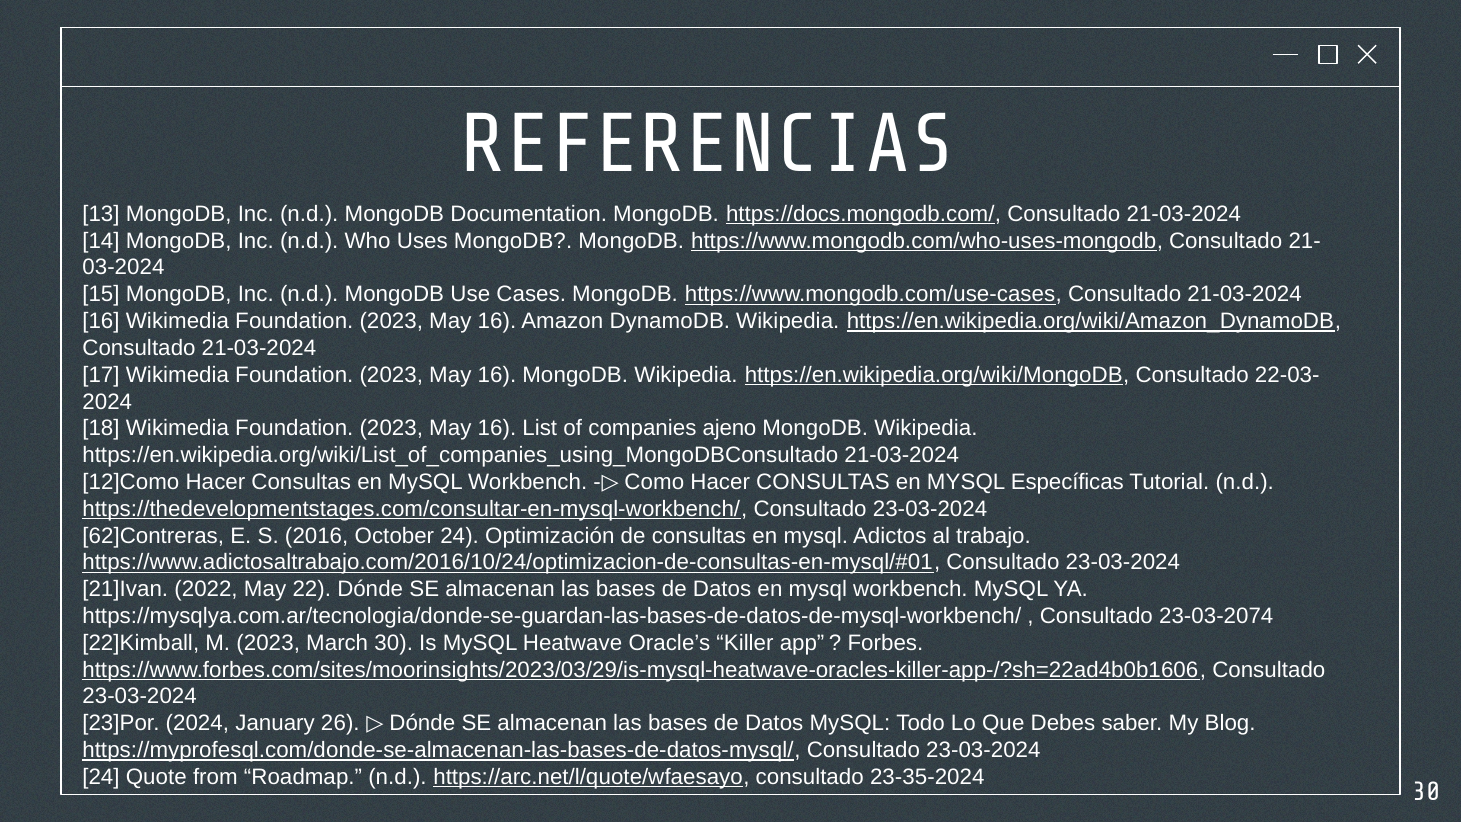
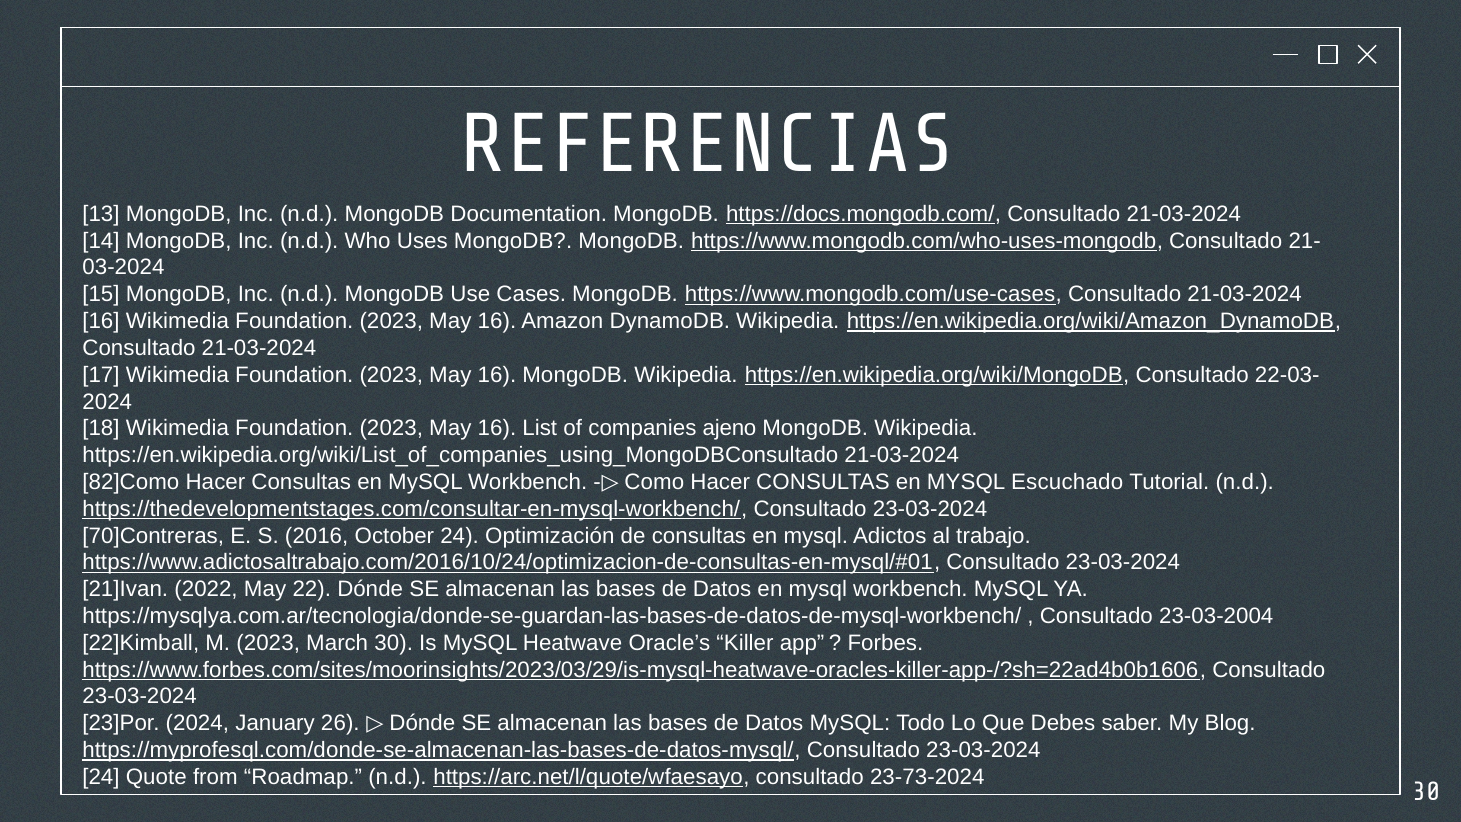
12]Como: 12]Como -> 82]Como (131, 482)
Específicas: Específicas -> Escuchado (1067, 482)
62]Contreras: 62]Contreras -> 70]Contreras (153, 536)
23-03-2074: 23-03-2074 -> 23-03-2004 (1216, 616)
23-35-2024: 23-35-2024 -> 23-73-2024 (927, 777)
